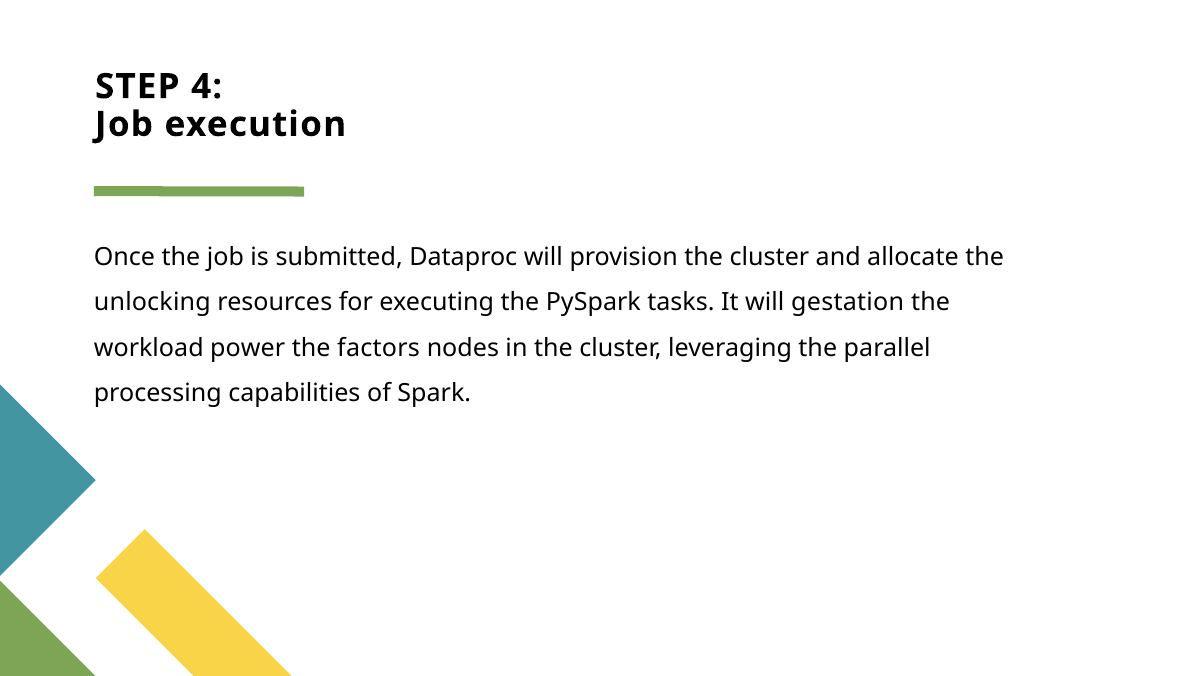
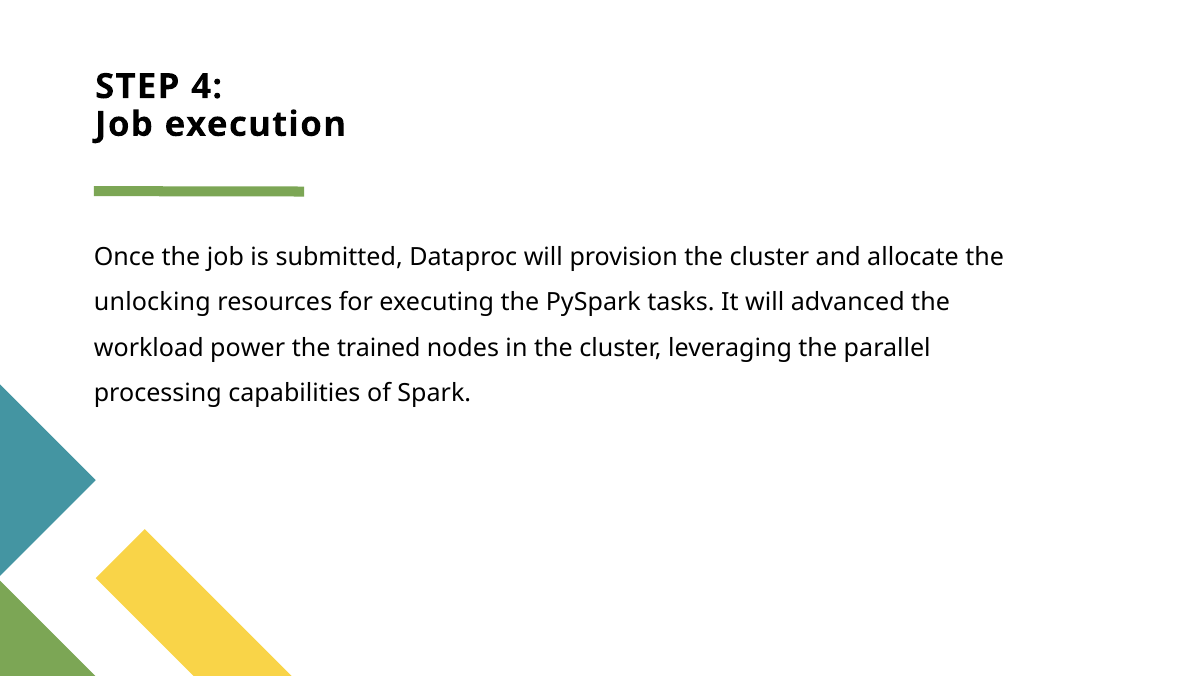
gestation: gestation -> advanced (848, 303)
factors: factors -> trained (379, 348)
